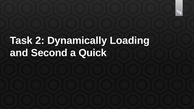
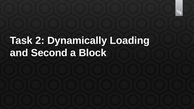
Quick: Quick -> Block (93, 53)
